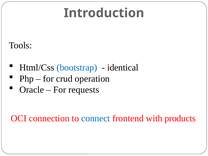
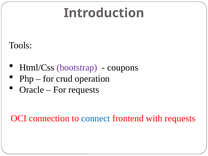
bootstrap colour: blue -> purple (77, 68)
identical: identical -> coupons (123, 68)
with products: products -> requests (180, 118)
